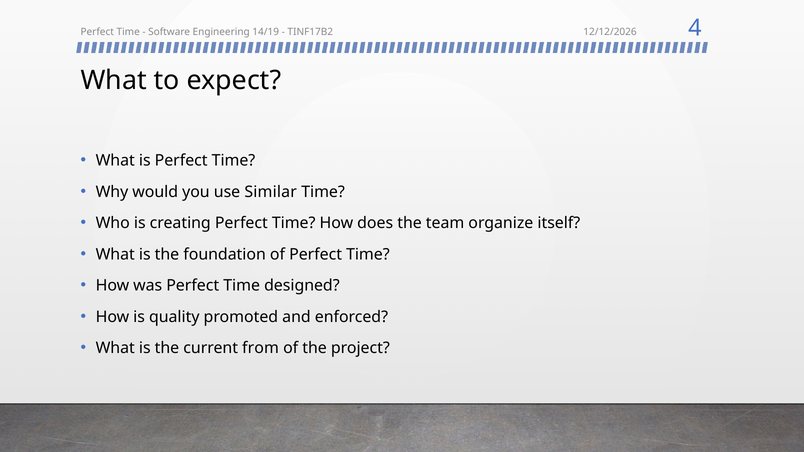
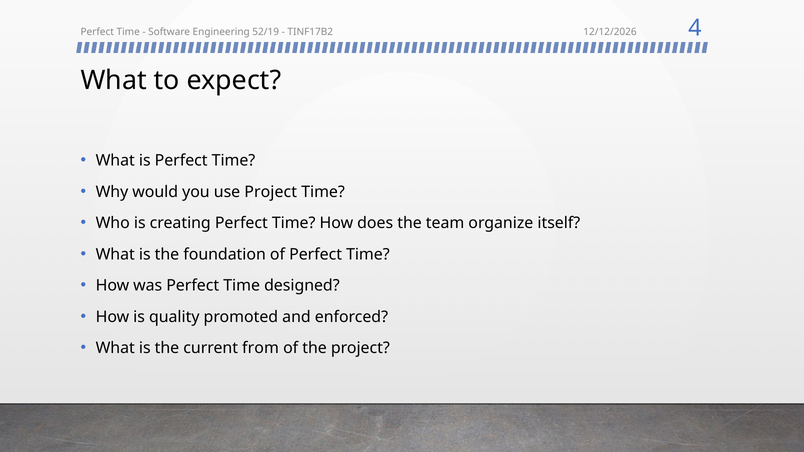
14/19: 14/19 -> 52/19 (266, 32)
use Similar: Similar -> Project (271, 192)
